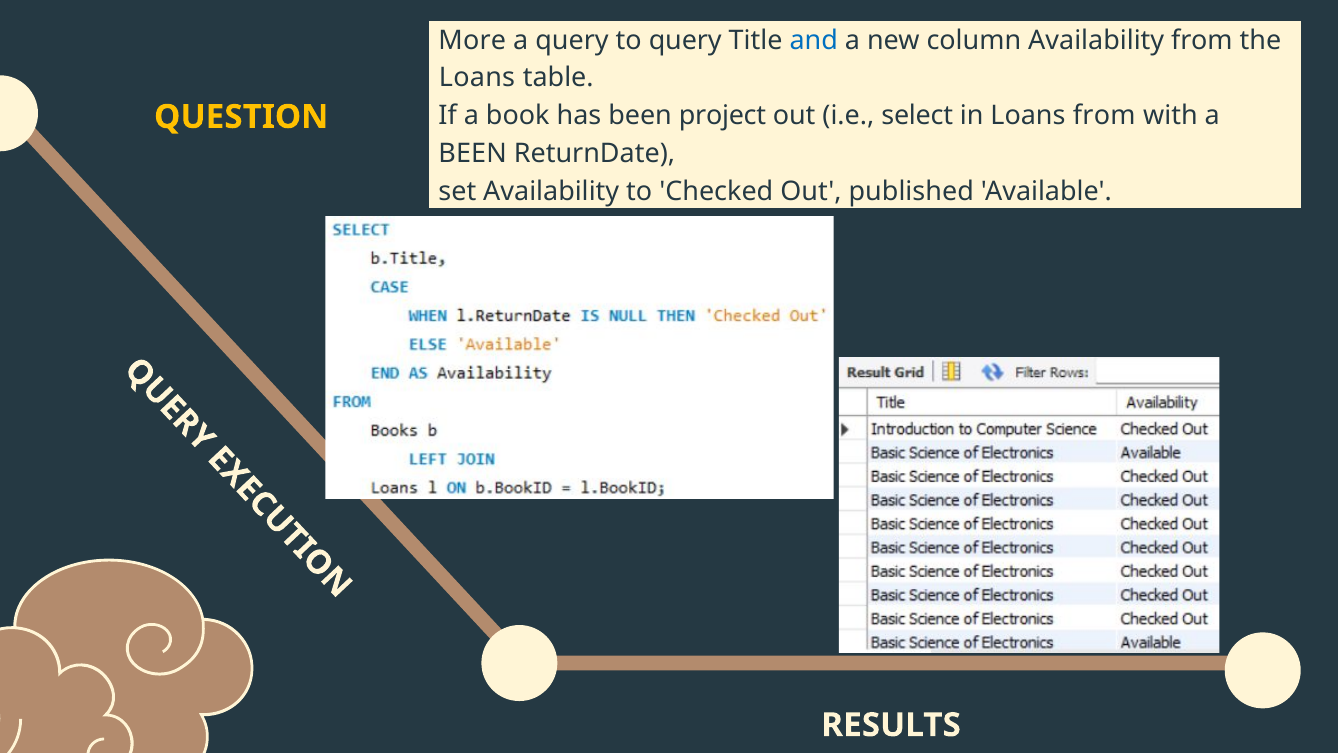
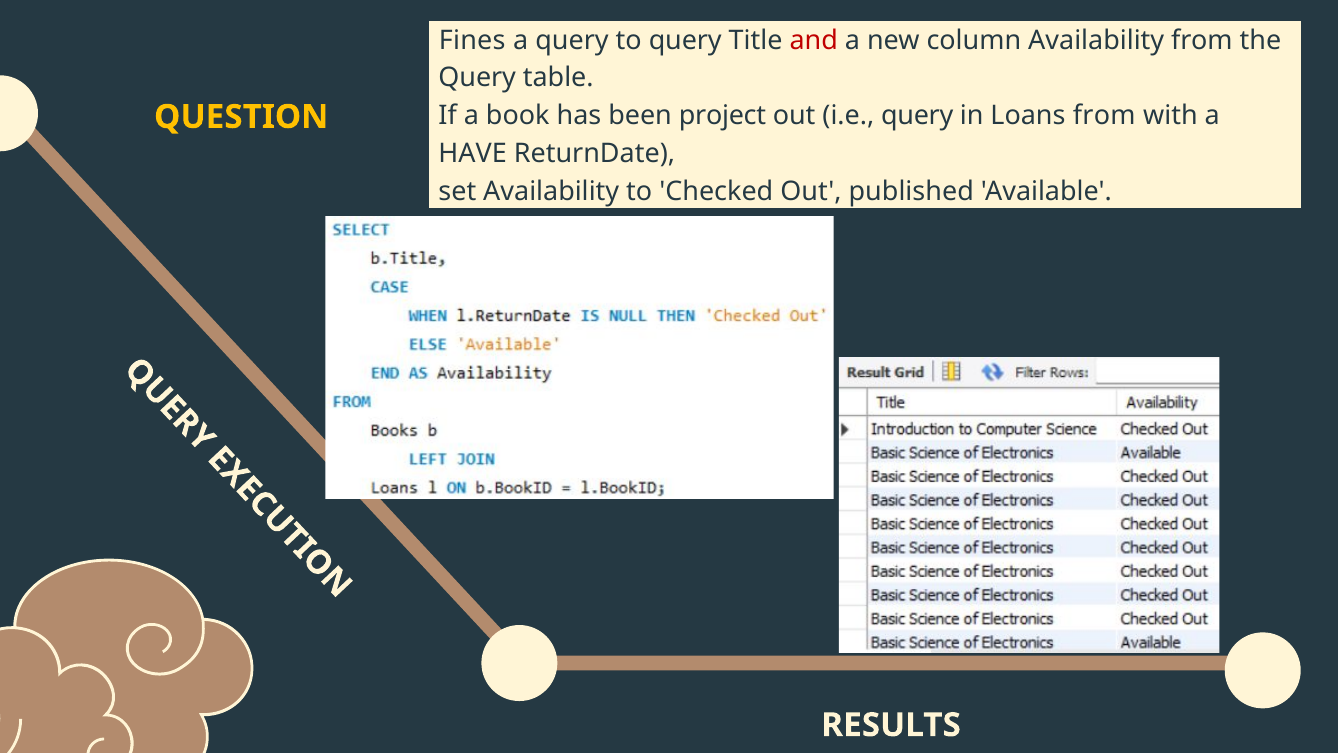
More: More -> Fines (472, 40)
and colour: blue -> red (814, 40)
Loans: Loans -> Query (477, 78)
i.e select: select -> query (917, 116)
BEEN: BEEN -> HAVE (473, 153)
